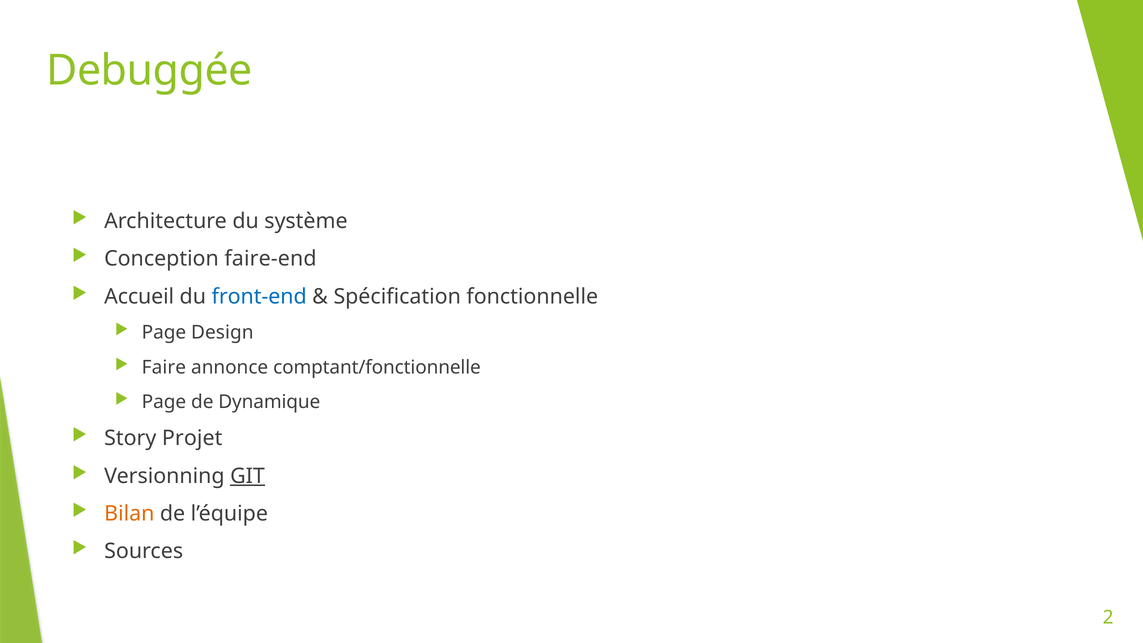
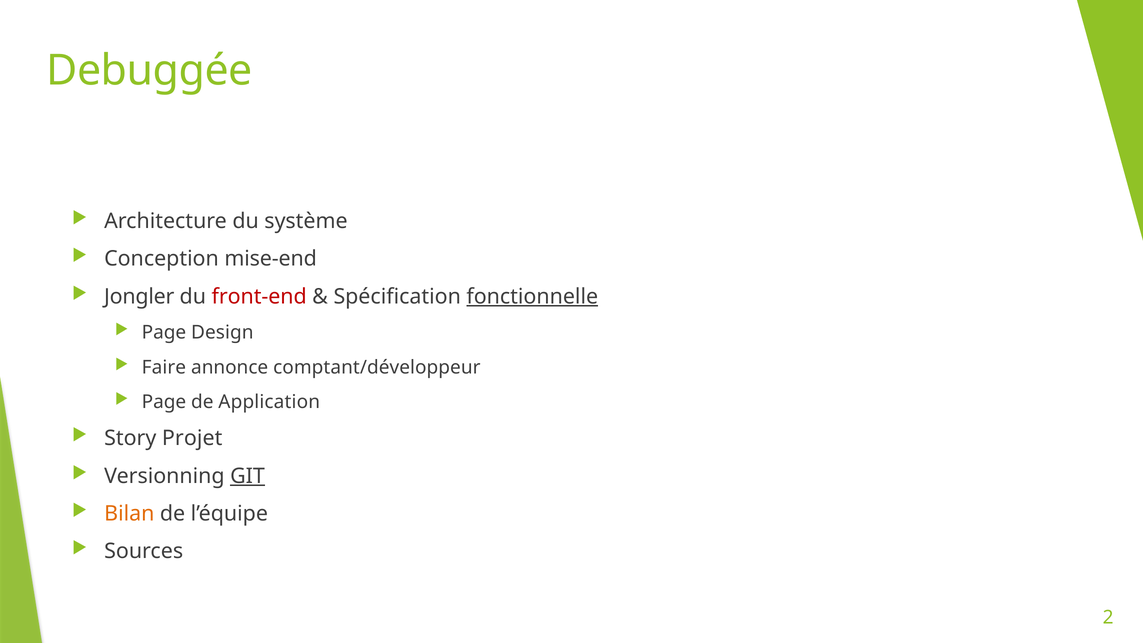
faire-end: faire-end -> mise-end (271, 259)
Accueil: Accueil -> Jongler (139, 296)
front-end colour: blue -> red (259, 296)
fonctionnelle underline: none -> present (532, 296)
comptant/fonctionnelle: comptant/fonctionnelle -> comptant/développeur (377, 367)
Dynamique: Dynamique -> Application (269, 402)
